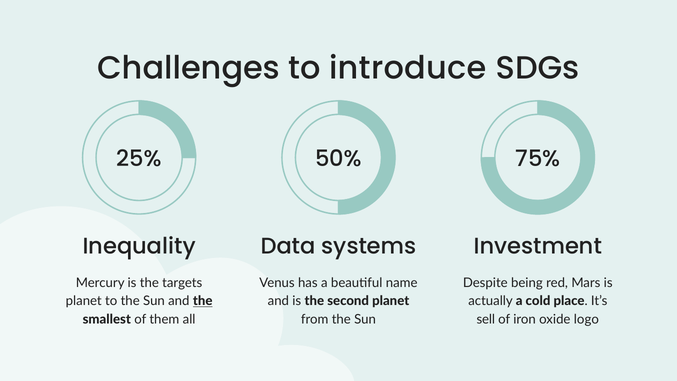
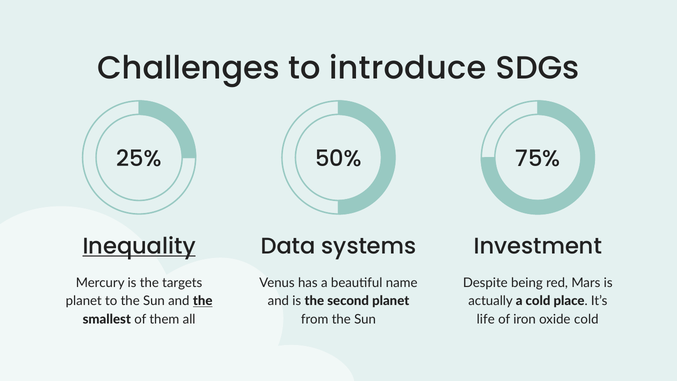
Inequality underline: none -> present (139, 246)
sell: sell -> life (486, 319)
oxide logo: logo -> cold (586, 319)
